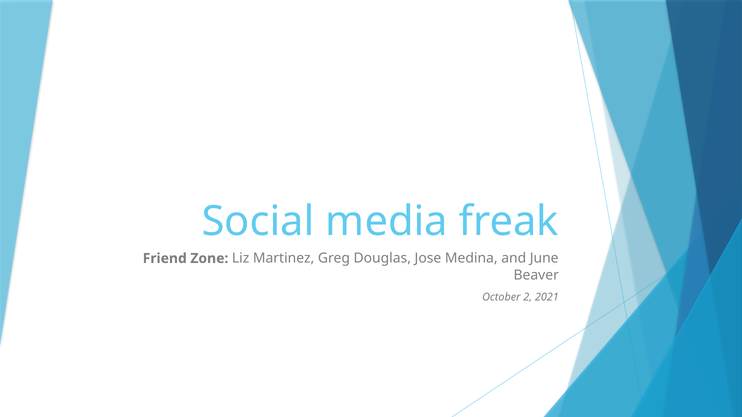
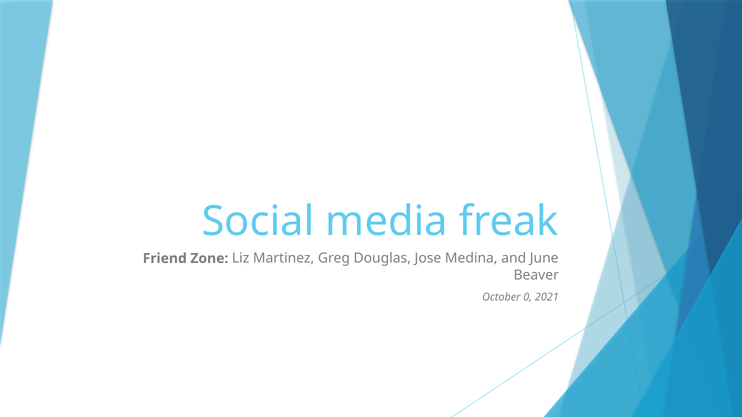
2: 2 -> 0 (528, 298)
